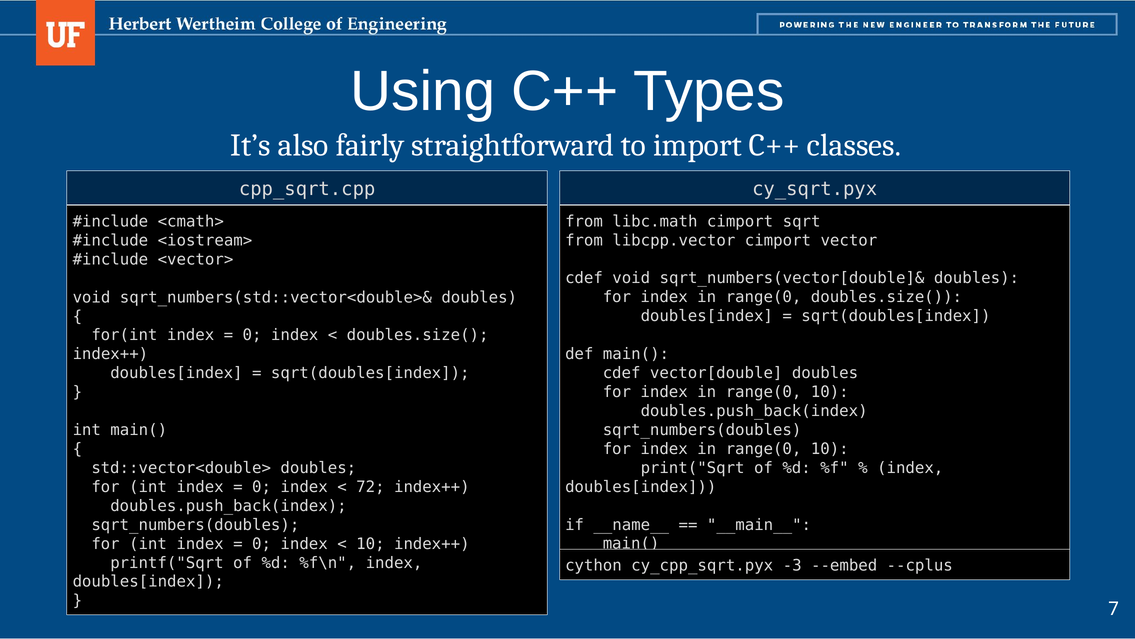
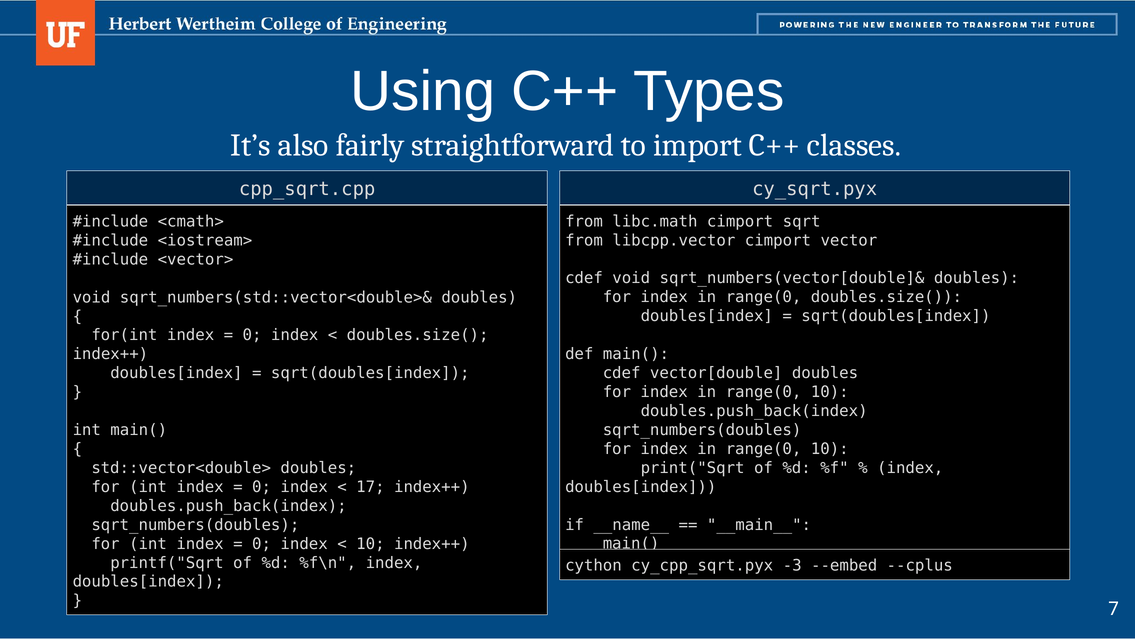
72: 72 -> 17 (370, 487)
